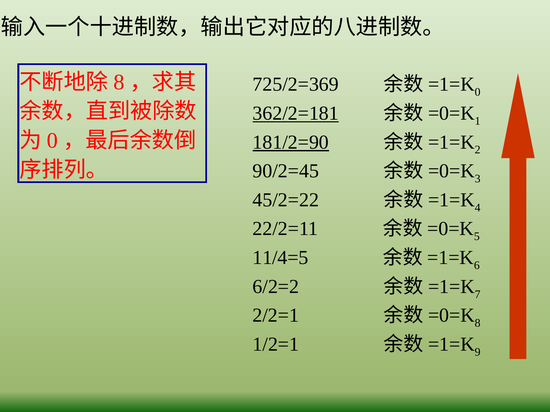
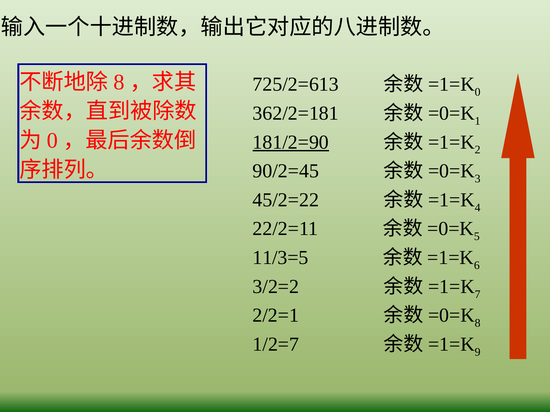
725/2=369: 725/2=369 -> 725/2=613 (296, 85)
362/2=181 underline: present -> none (296, 113)
11/4=5: 11/4=5 -> 11/3=5 (281, 258)
6/2=2: 6/2=2 -> 3/2=2 (276, 287)
1/2=1: 1/2=1 -> 1/2=7 (276, 345)
